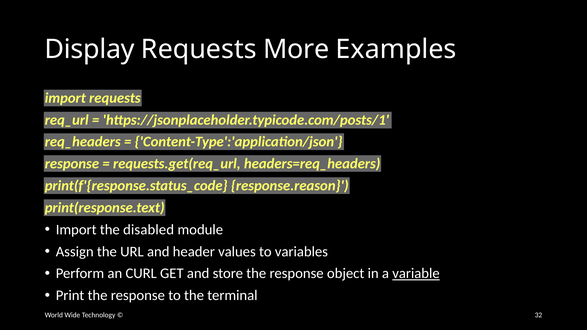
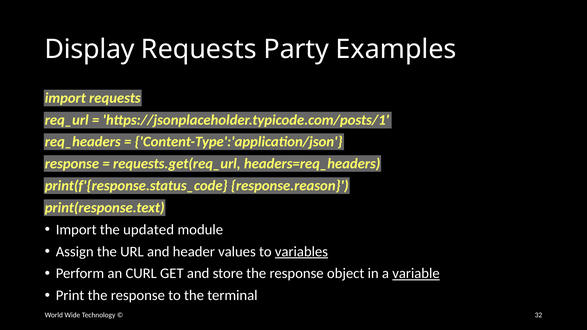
More: More -> Party (296, 49)
disabled: disabled -> updated (149, 230)
variables underline: none -> present (301, 252)
